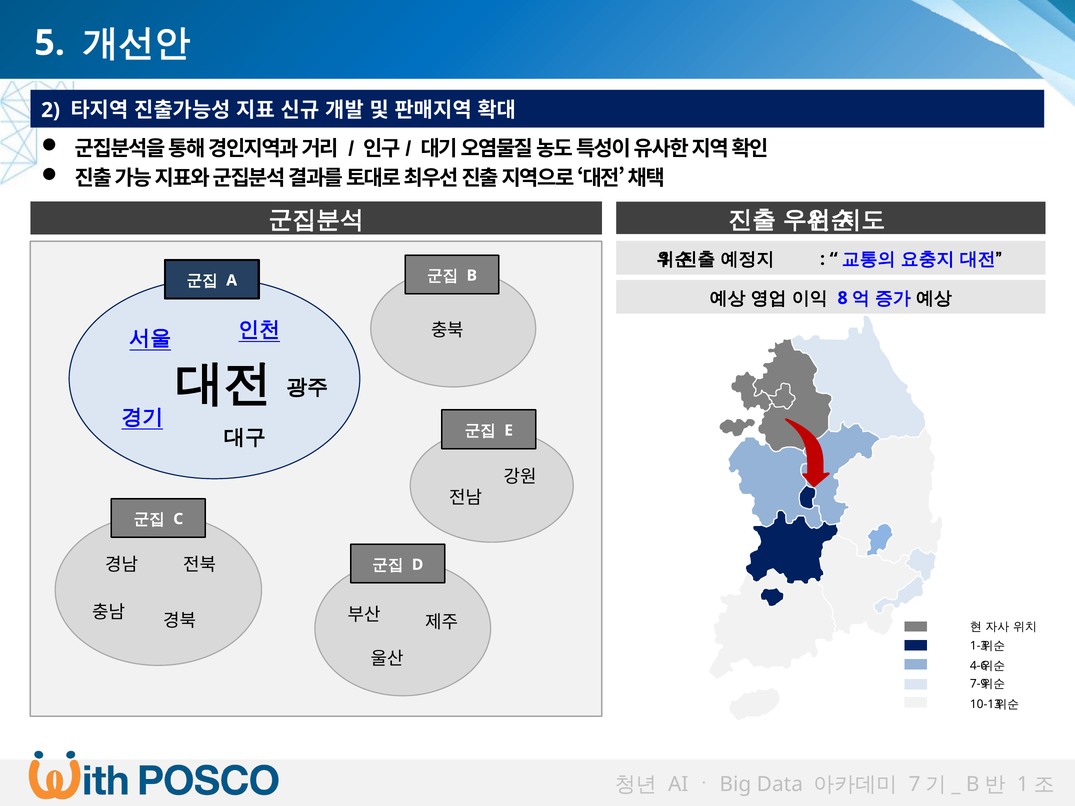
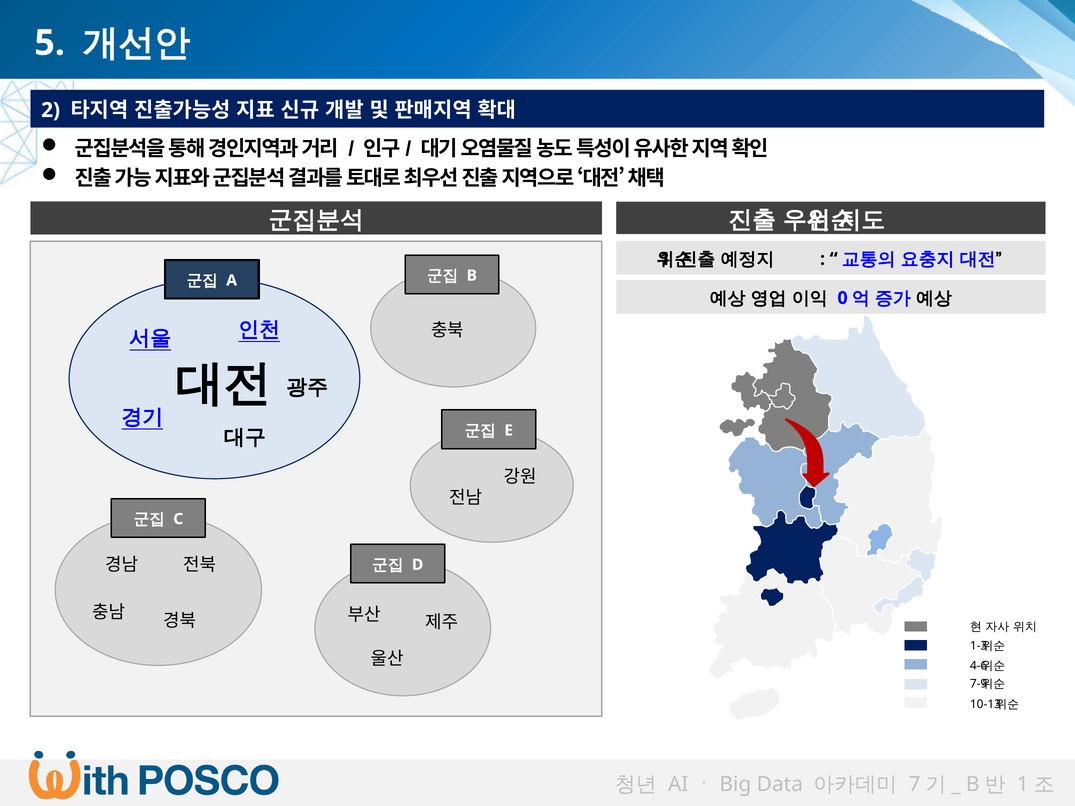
8: 8 -> 0 (843, 298)
